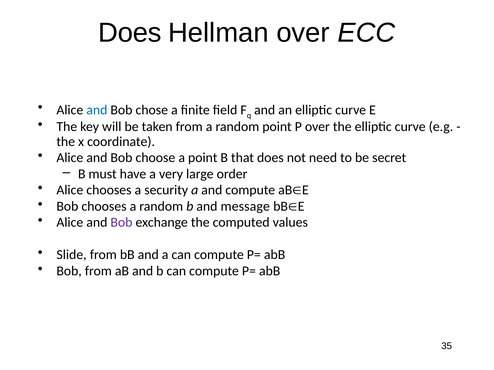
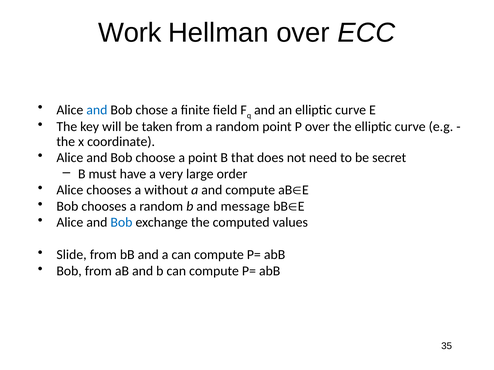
Does: Does -> Work (130, 33)
security: security -> without (166, 190)
Bob colour: purple -> blue (121, 223)
